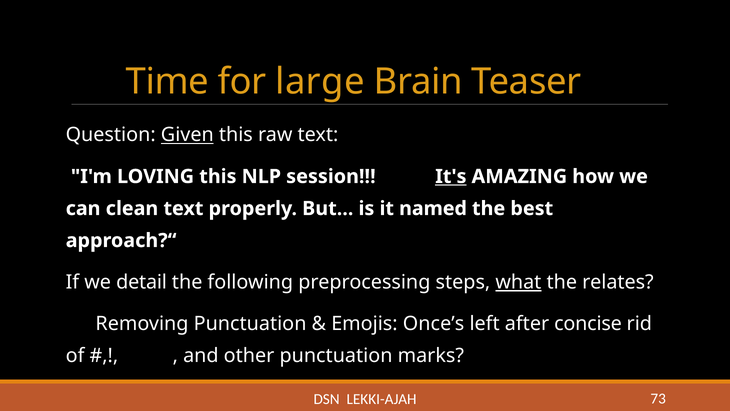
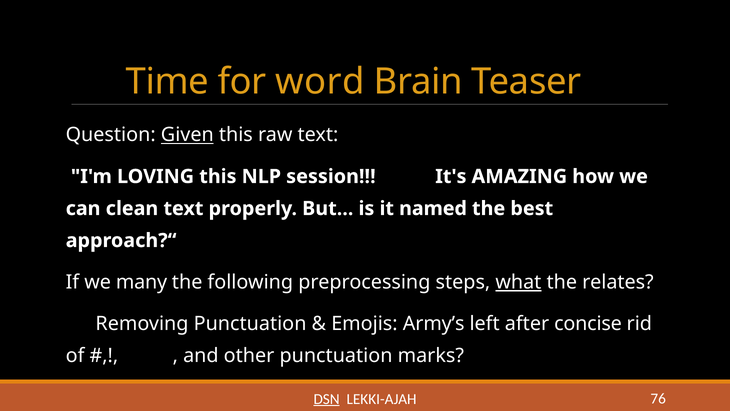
large: large -> word (320, 82)
It's underline: present -> none (451, 176)
detail: detail -> many (142, 282)
Once’s: Once’s -> Army’s (434, 323)
DSN underline: none -> present (327, 399)
73: 73 -> 76 (658, 399)
